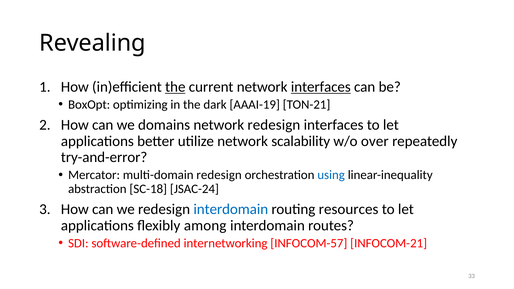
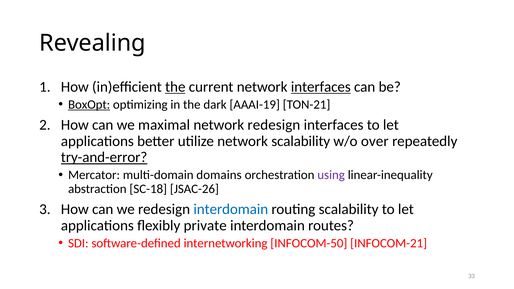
BoxOpt underline: none -> present (89, 105)
domains: domains -> maximal (164, 125)
try-and-error underline: none -> present (104, 157)
multi-domain redesign: redesign -> domains (219, 175)
using colour: blue -> purple (331, 175)
JSAC-24: JSAC-24 -> JSAC-26 (194, 189)
routing resources: resources -> scalability (349, 209)
among: among -> private (205, 226)
INFOCOM-57: INFOCOM-57 -> INFOCOM-50 (309, 243)
